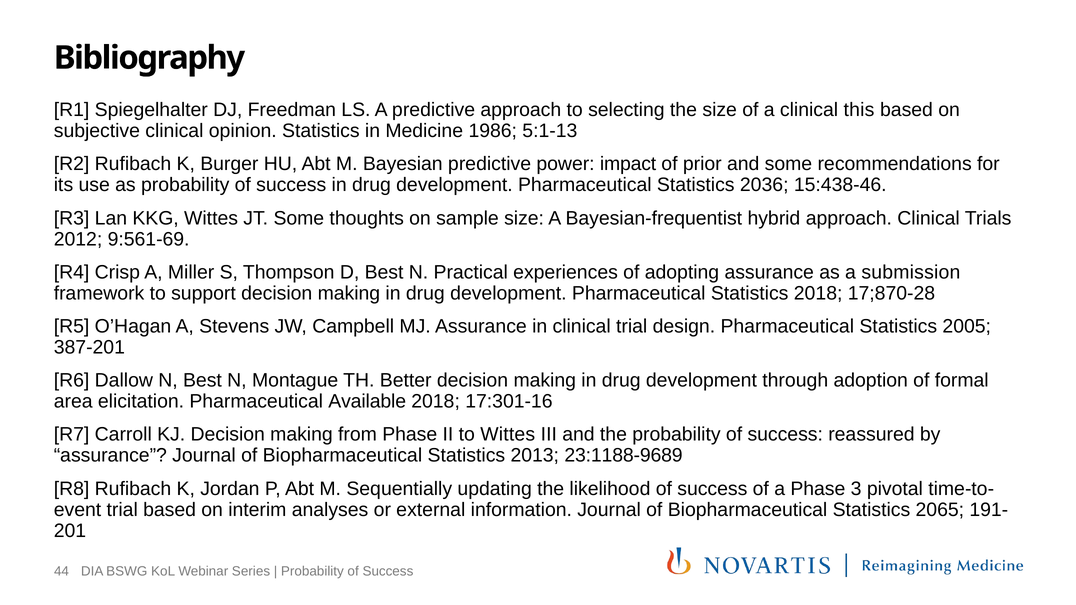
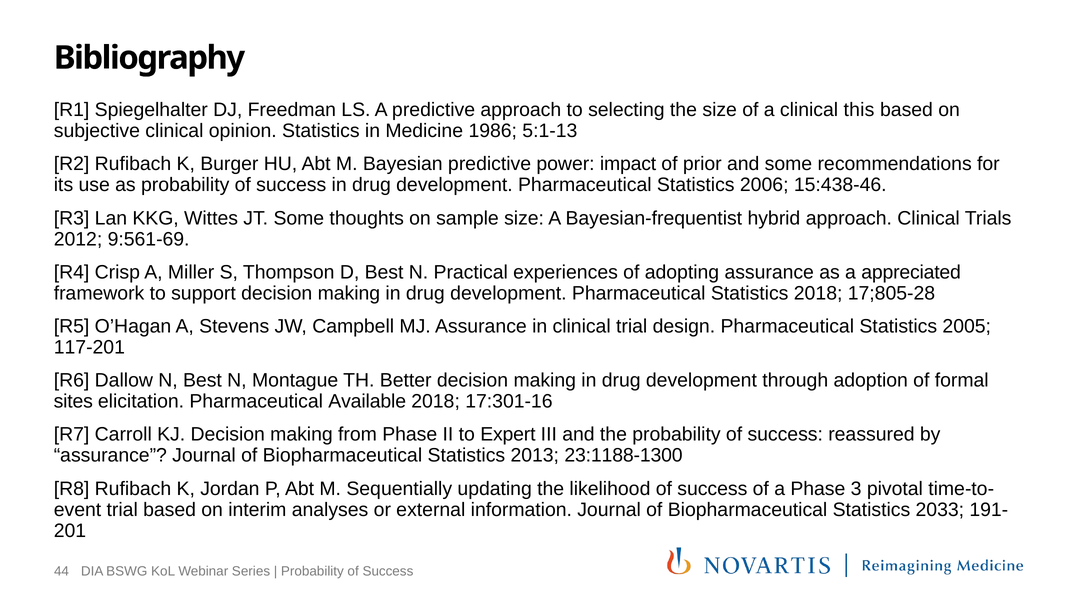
2036: 2036 -> 2006 (764, 185)
submission: submission -> appreciated (911, 272)
17;870-28: 17;870-28 -> 17;805-28 (891, 293)
387-201: 387-201 -> 117-201 (89, 347)
area: area -> sites (73, 402)
to Wittes: Wittes -> Expert (508, 435)
23:1188-9689: 23:1188-9689 -> 23:1188-1300 (624, 456)
2065: 2065 -> 2033 (940, 510)
